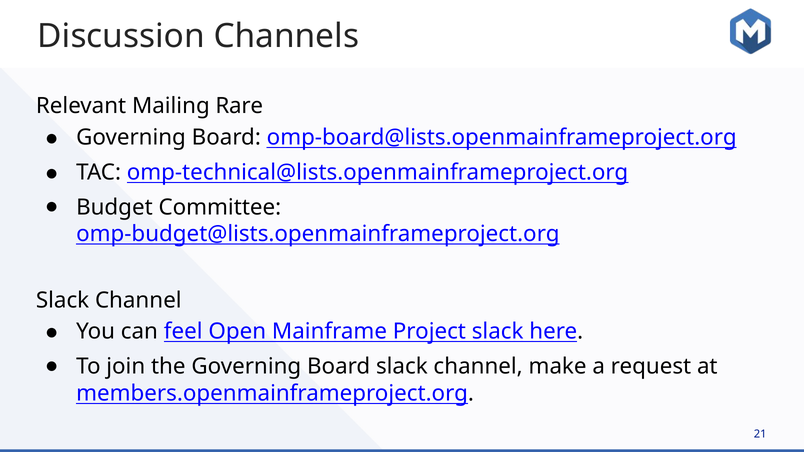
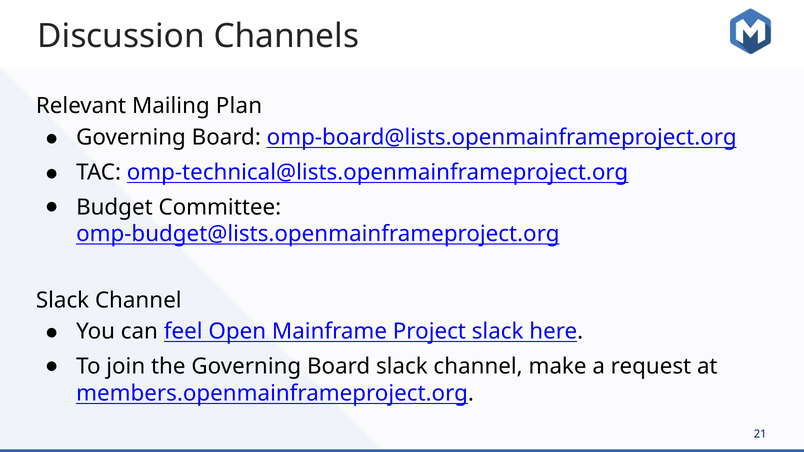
Rare: Rare -> Plan (239, 106)
